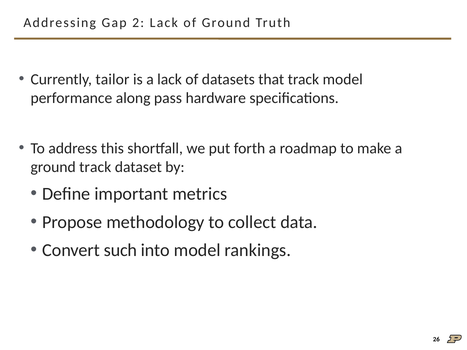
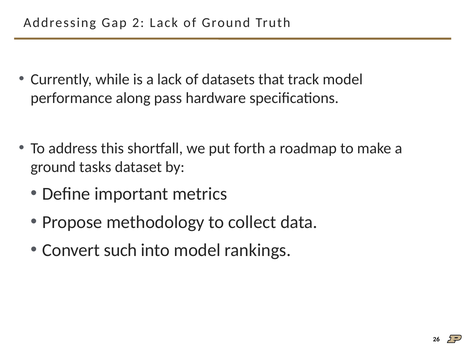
tailor: tailor -> while (113, 79)
ground track: track -> tasks (95, 167)
